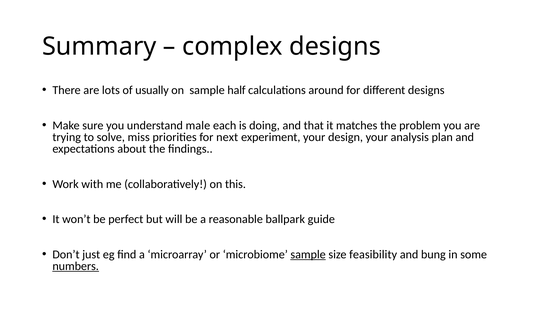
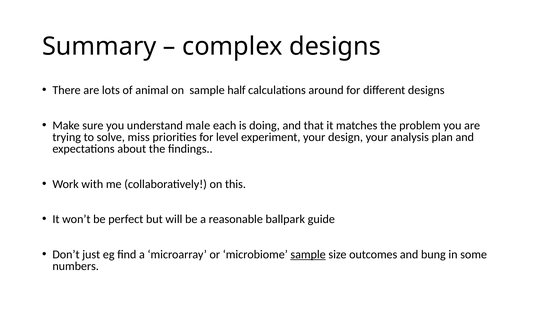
usually: usually -> animal (152, 90)
next: next -> level (227, 137)
feasibility: feasibility -> outcomes (373, 254)
numbers underline: present -> none (76, 266)
